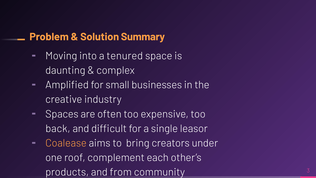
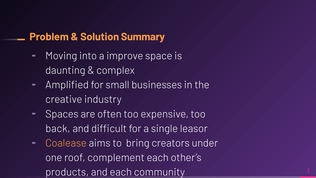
tenured: tenured -> improve (125, 56)
and from: from -> each (121, 172)
